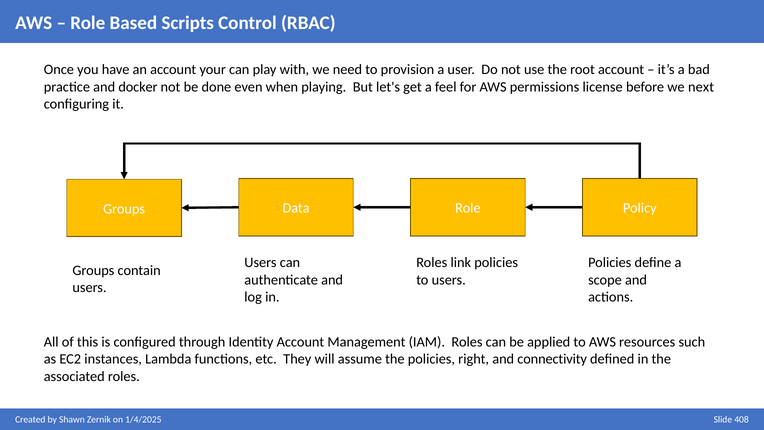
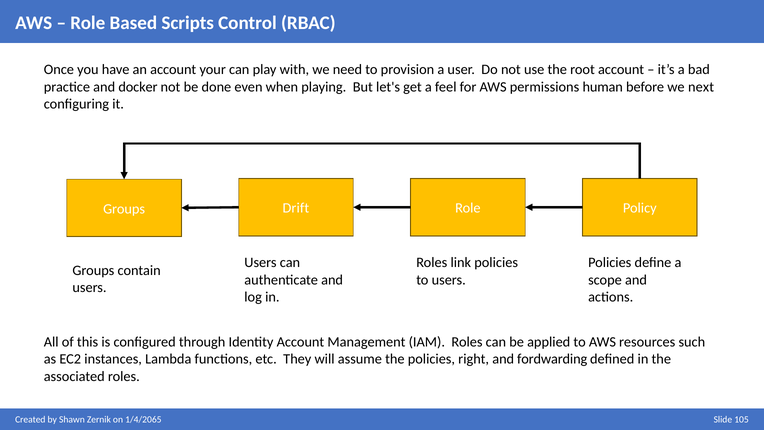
license: license -> human (603, 87)
Data: Data -> Drift (296, 208)
connectivity: connectivity -> fordwarding (552, 359)
1/4/2025: 1/4/2025 -> 1/4/2065 (143, 419)
408: 408 -> 105 (742, 419)
